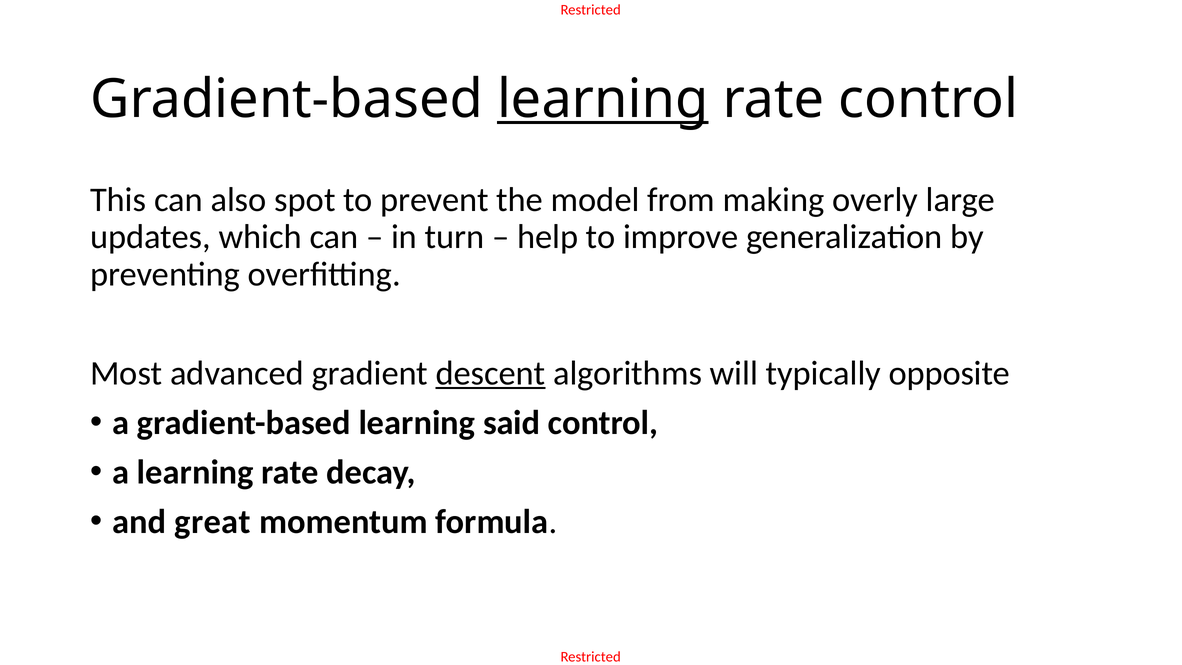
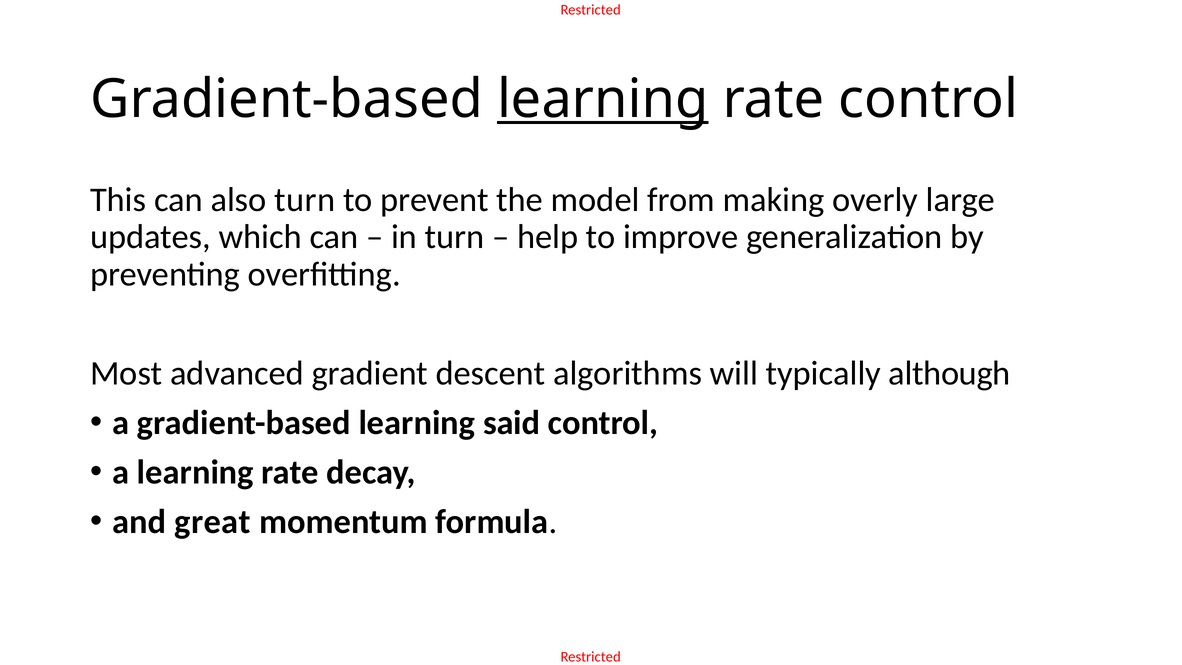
also spot: spot -> turn (305, 200)
descent underline: present -> none (491, 373)
opposite: opposite -> although (949, 373)
